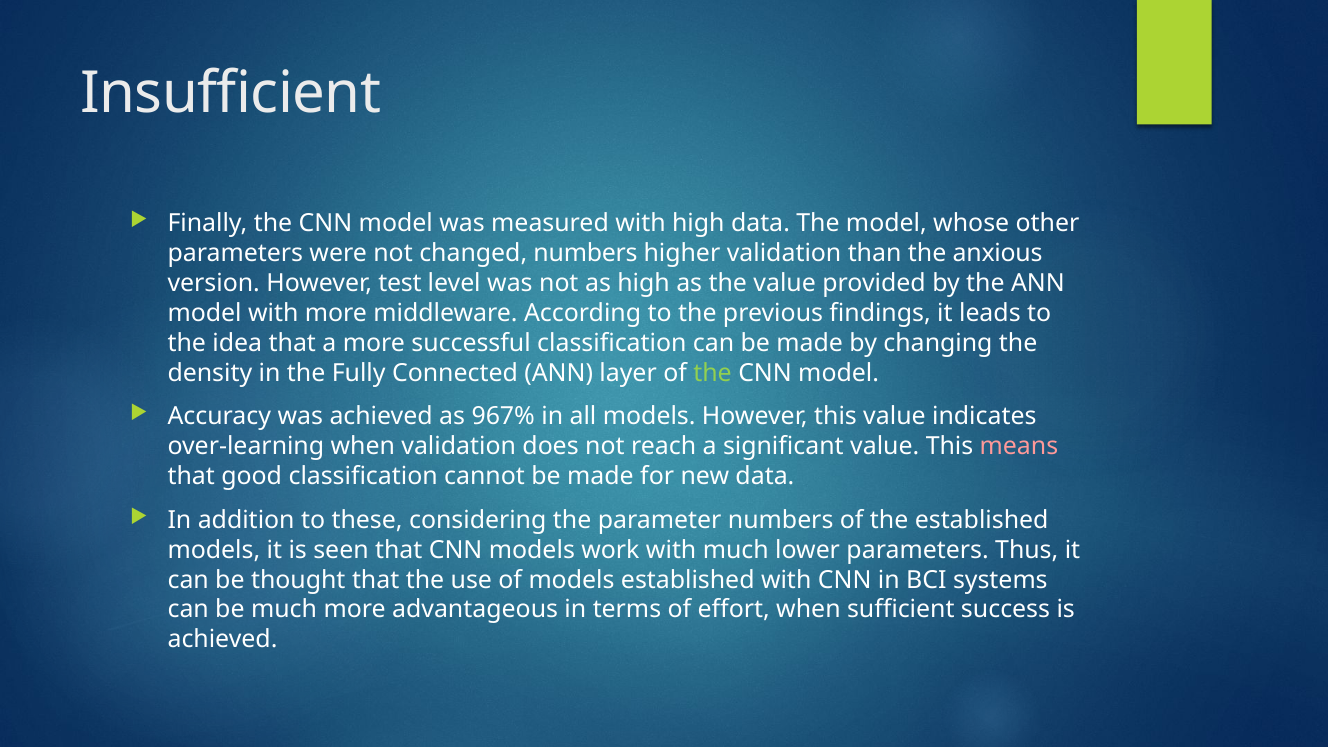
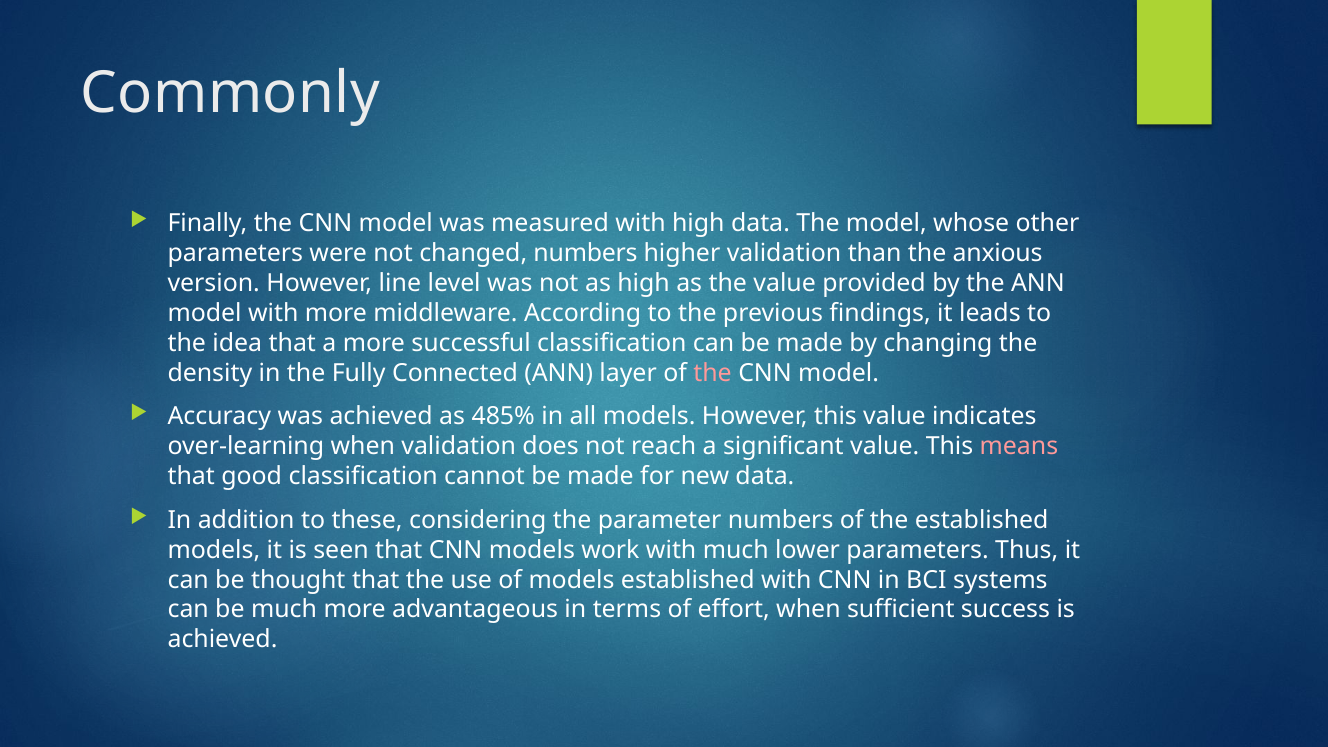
Insufficient: Insufficient -> Commonly (230, 93)
test: test -> line (400, 283)
the colour: light green -> pink (713, 373)
967%: 967% -> 485% (503, 417)
